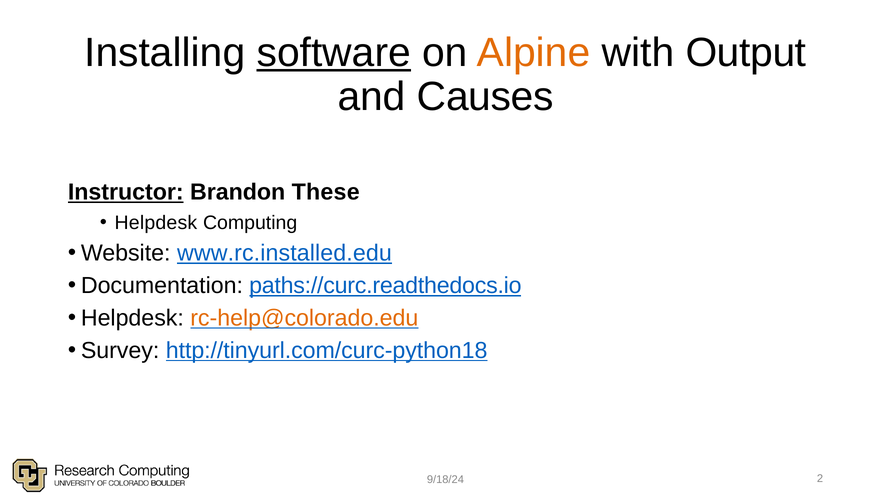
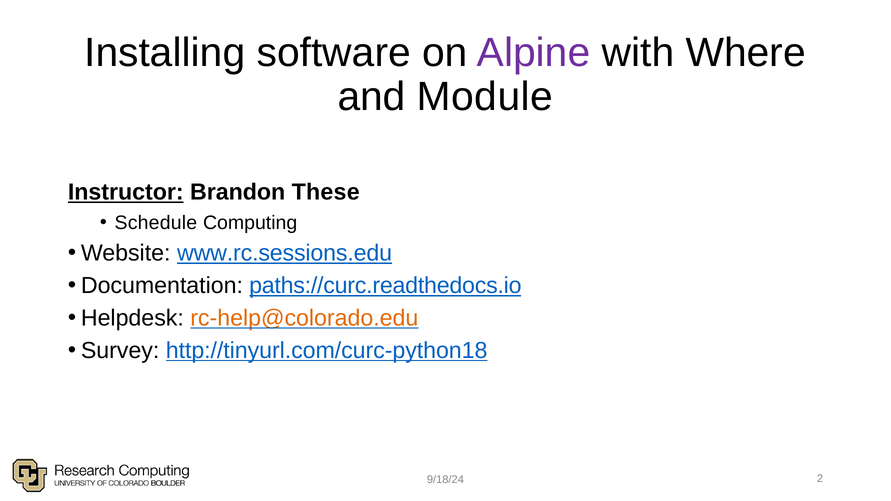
software underline: present -> none (334, 53)
Alpine colour: orange -> purple (534, 53)
Output: Output -> Where (746, 53)
Causes: Causes -> Module (485, 97)
Helpdesk: Helpdesk -> Schedule (156, 223)
www.rc.installed.edu: www.rc.installed.edu -> www.rc.sessions.edu (285, 253)
